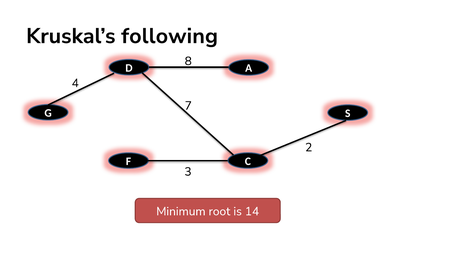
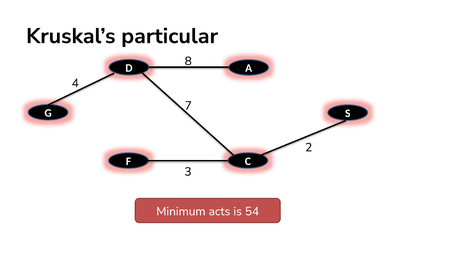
following: following -> particular (170, 36)
root: root -> acts (219, 211)
14: 14 -> 54 (252, 211)
